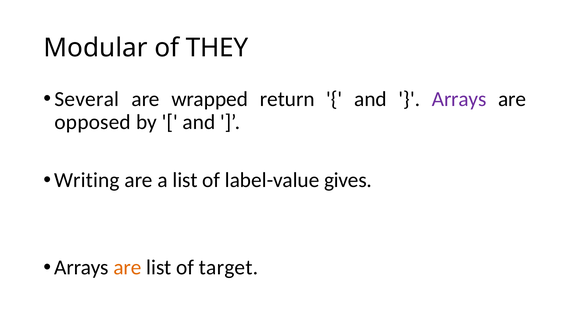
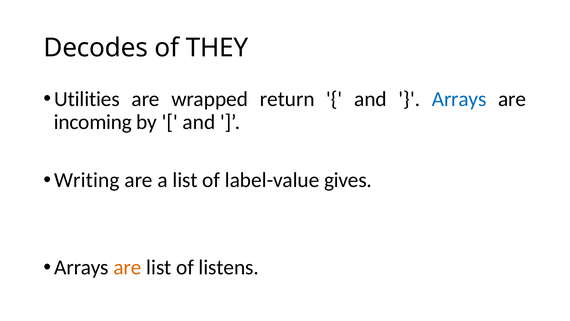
Modular: Modular -> Decodes (96, 48)
Several: Several -> Utilities (87, 99)
Arrays colour: purple -> blue (459, 99)
opposed: opposed -> incoming (93, 122)
target: target -> listens (229, 267)
